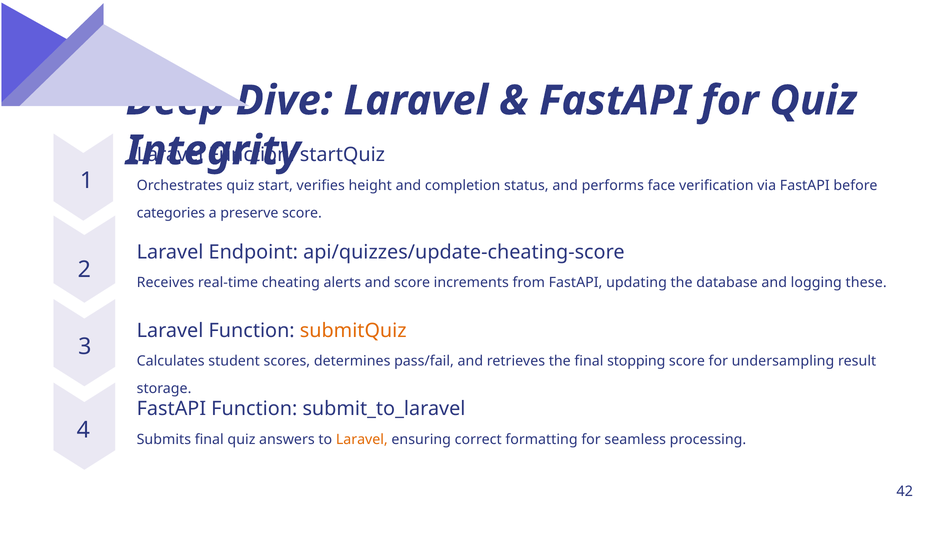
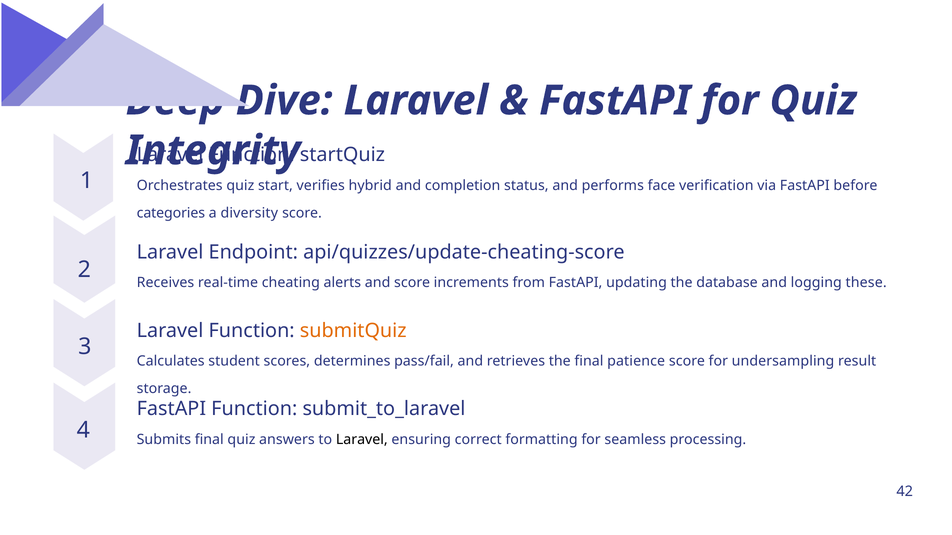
height: height -> hybrid (370, 186)
preserve: preserve -> diversity (249, 213)
stopping: stopping -> patience (636, 361)
Laravel colour: orange -> black (362, 440)
